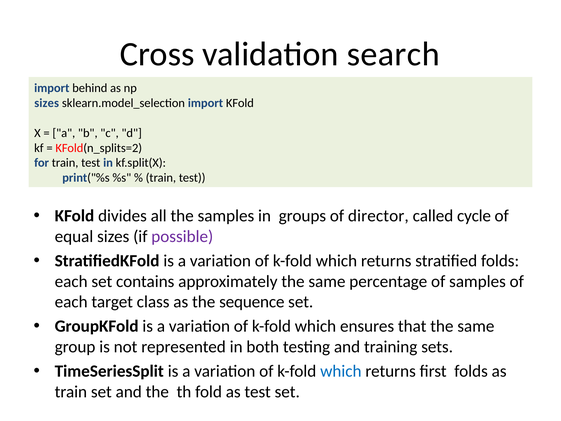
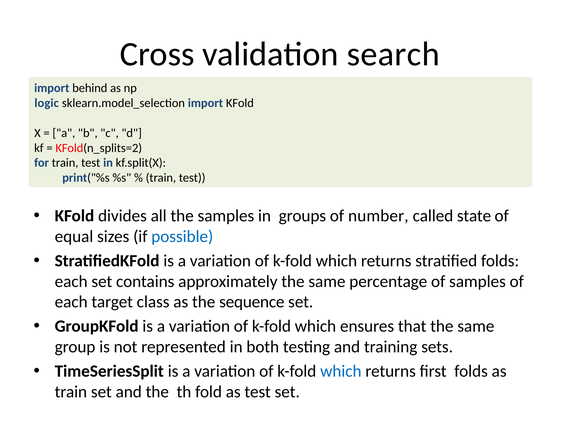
sizes: sizes -> logic (47, 103)
director: director -> number (378, 216)
cycle: cycle -> state (474, 216)
possible colour: purple -> blue (182, 236)
